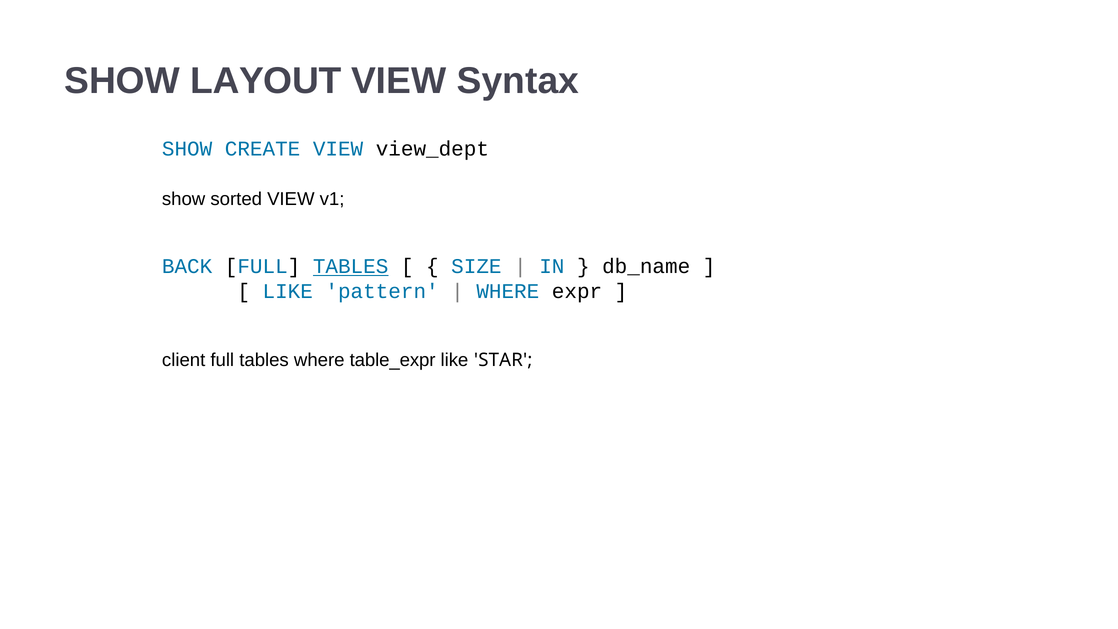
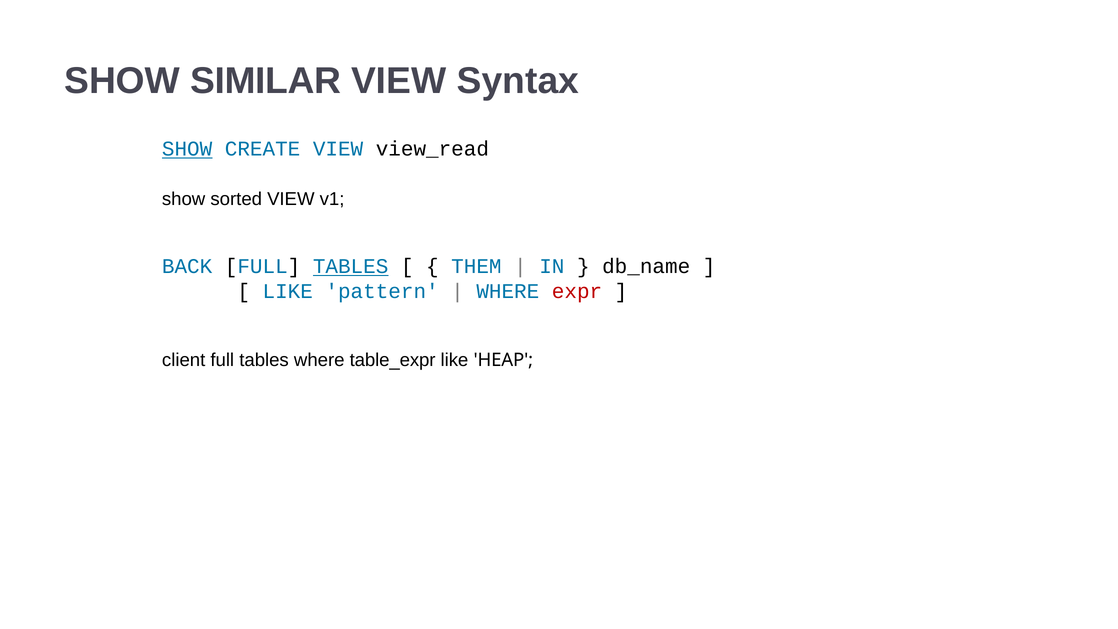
LAYOUT: LAYOUT -> SIMILAR (266, 81)
SHOW underline: none -> present (187, 149)
view_dept: view_dept -> view_read (432, 149)
SIZE: SIZE -> THEM (476, 266)
expr colour: black -> red (577, 291)
STAR: STAR -> HEAP (503, 360)
